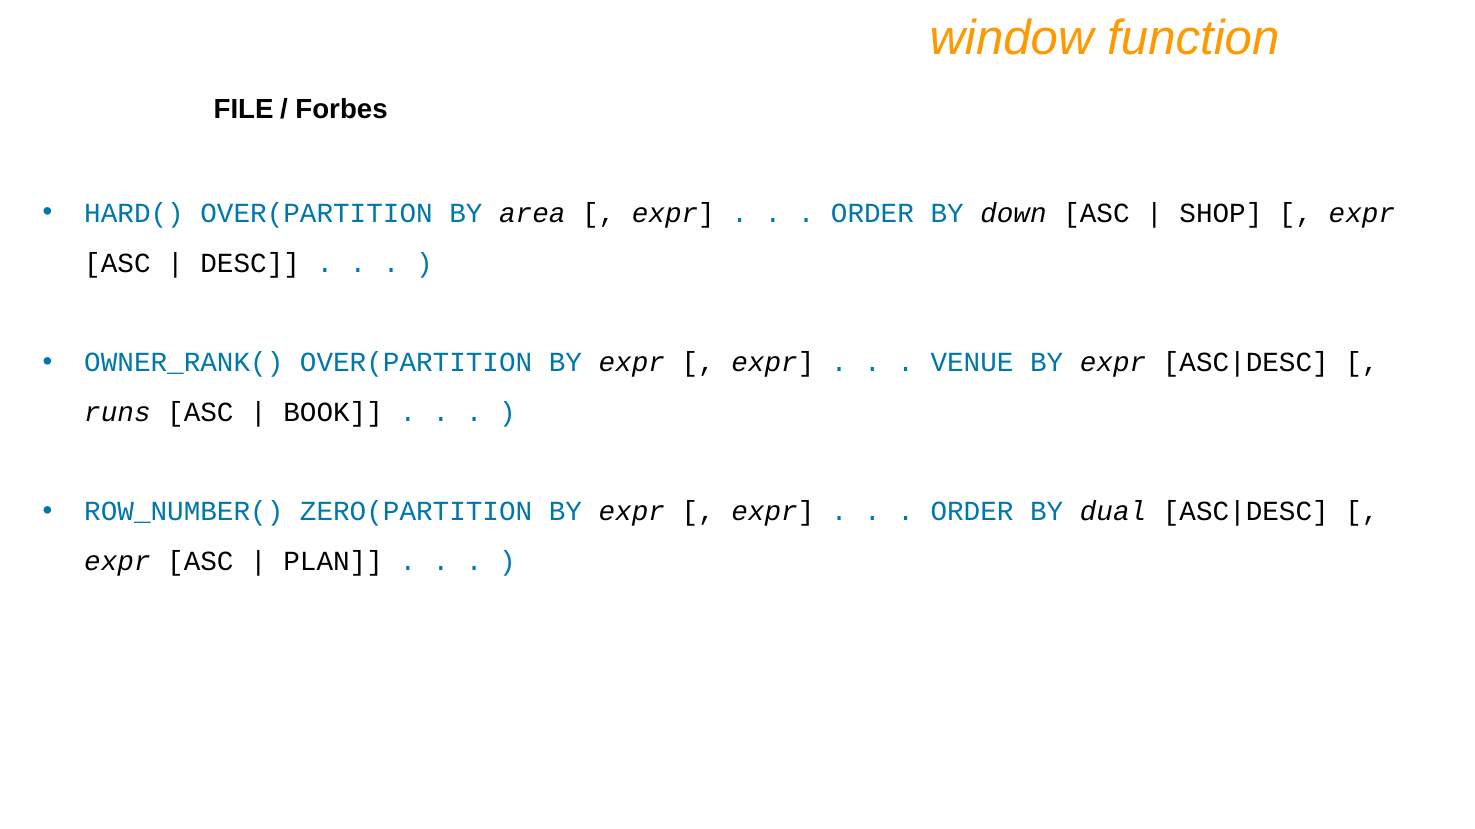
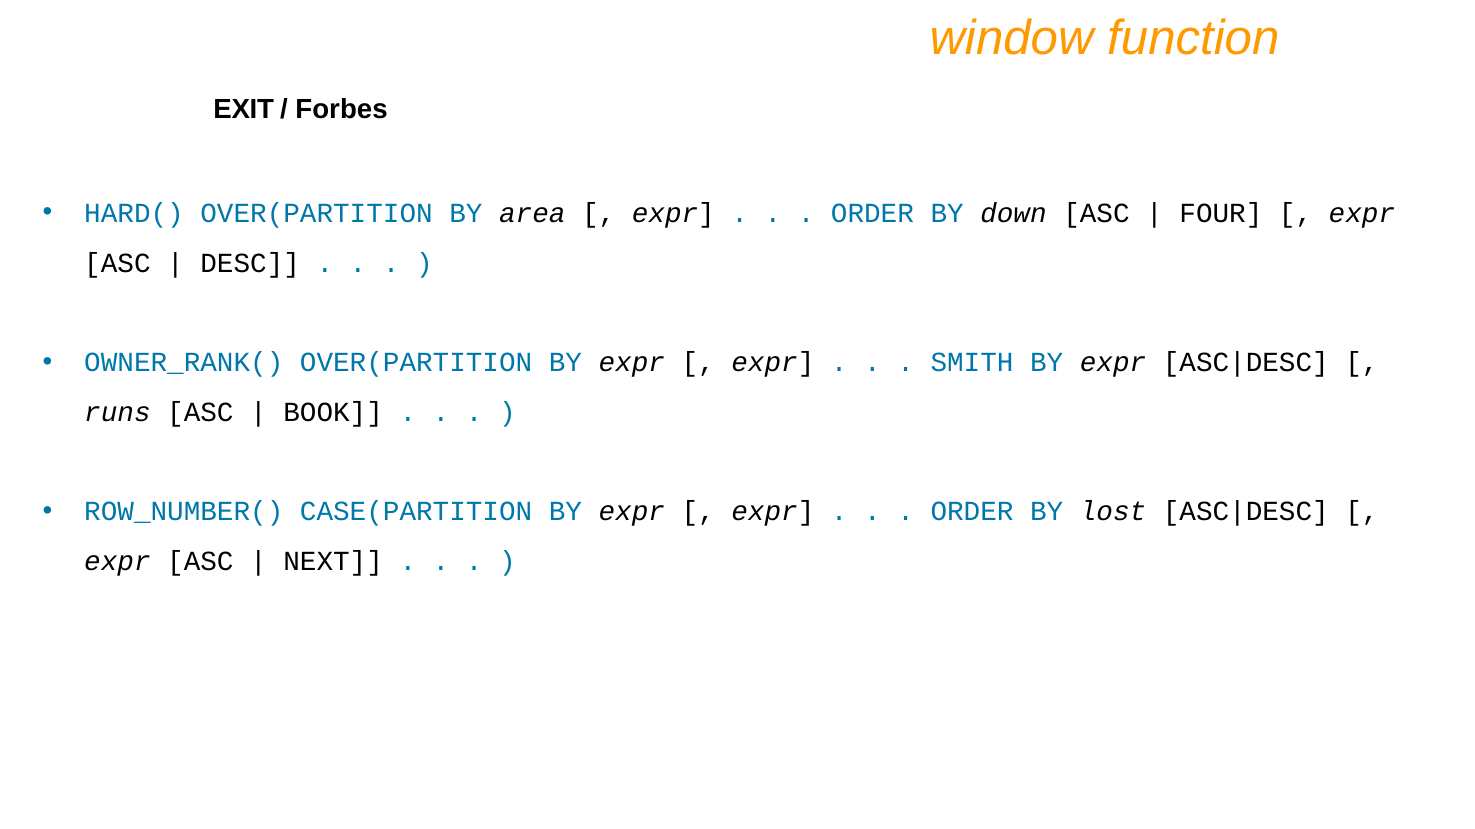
FILE: FILE -> EXIT (244, 109)
SHOP: SHOP -> FOUR (1221, 213)
VENUE: VENUE -> SMITH (972, 363)
ZERO(PARTITION: ZERO(PARTITION -> CASE(PARTITION (416, 512)
dual: dual -> lost (1113, 512)
PLAN: PLAN -> NEXT (333, 562)
